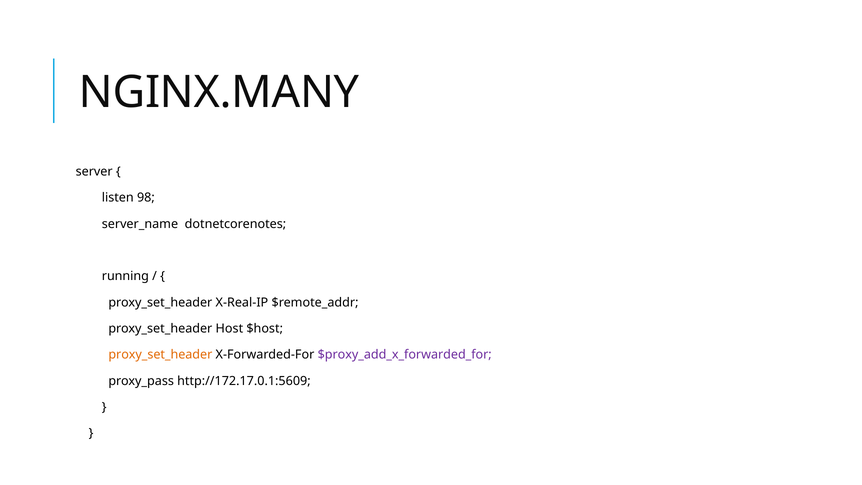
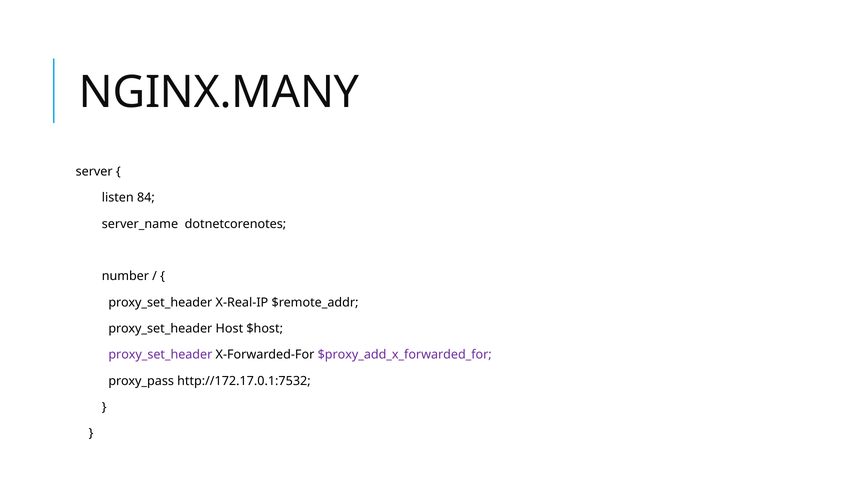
98: 98 -> 84 (146, 198)
running: running -> number (125, 276)
proxy_set_header colour: orange -> purple (160, 355)
http://172.17.0.1:5609: http://172.17.0.1:5609 -> http://172.17.0.1:7532 (244, 381)
